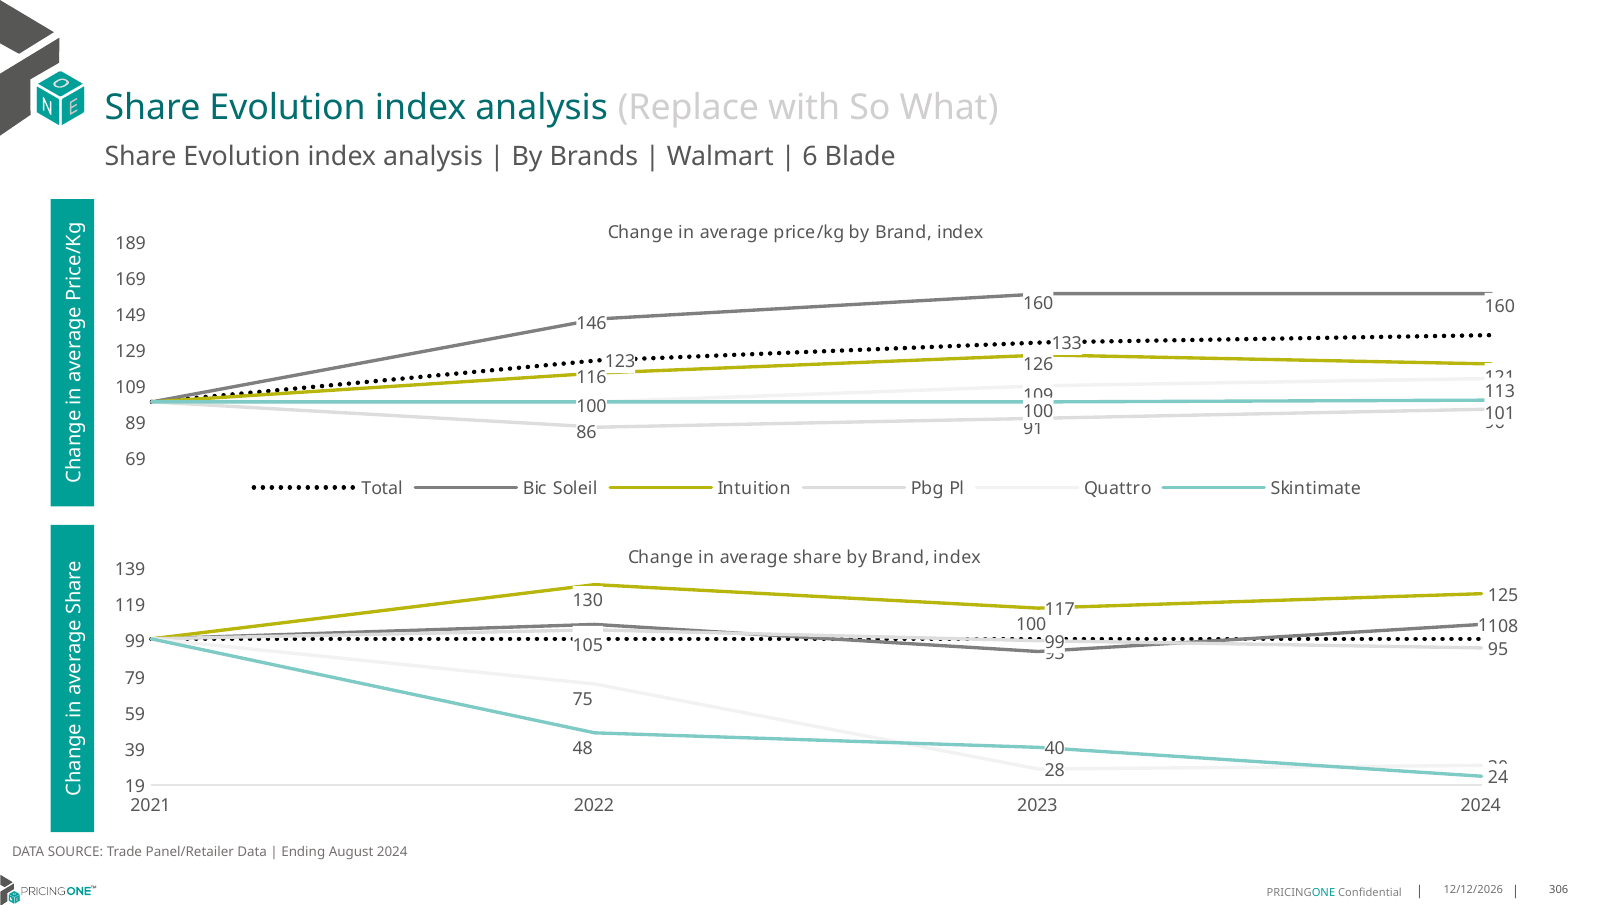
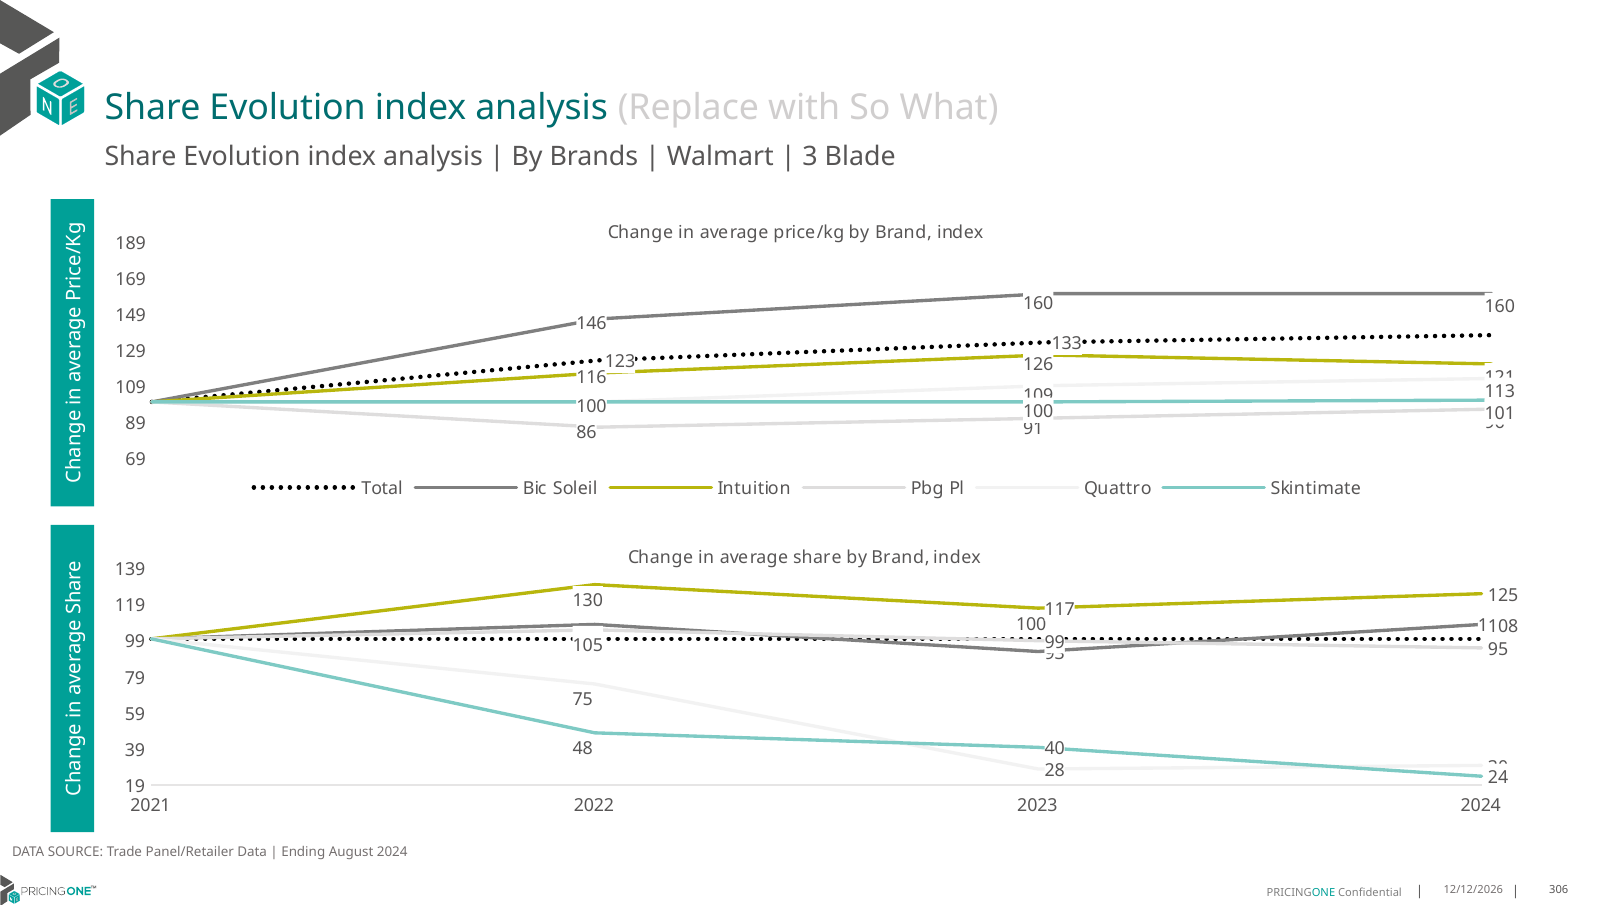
6: 6 -> 3 (810, 157)
